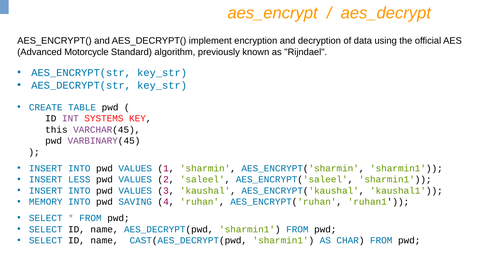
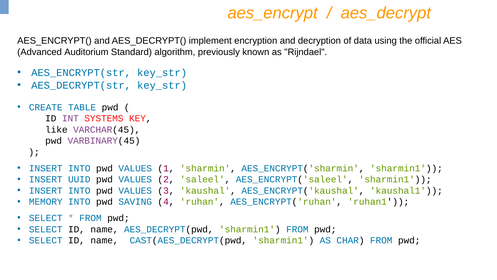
Motorcycle: Motorcycle -> Auditorium (86, 52)
this: this -> like (56, 130)
LESS: LESS -> UUID (79, 179)
